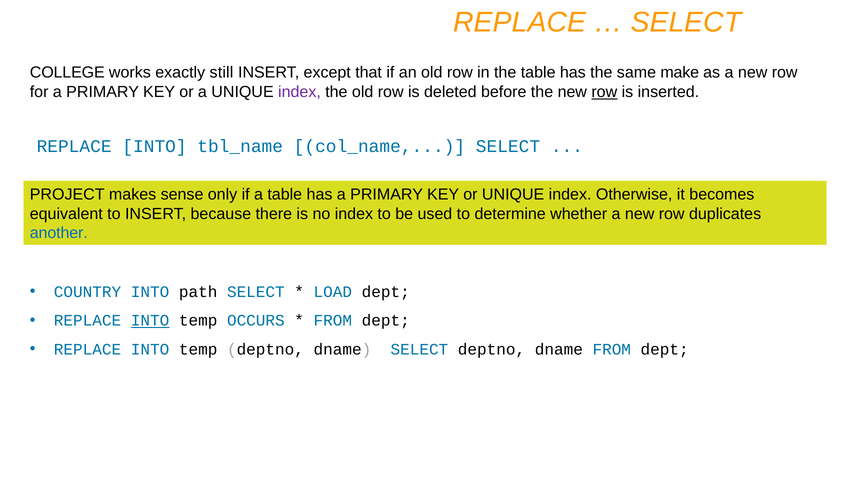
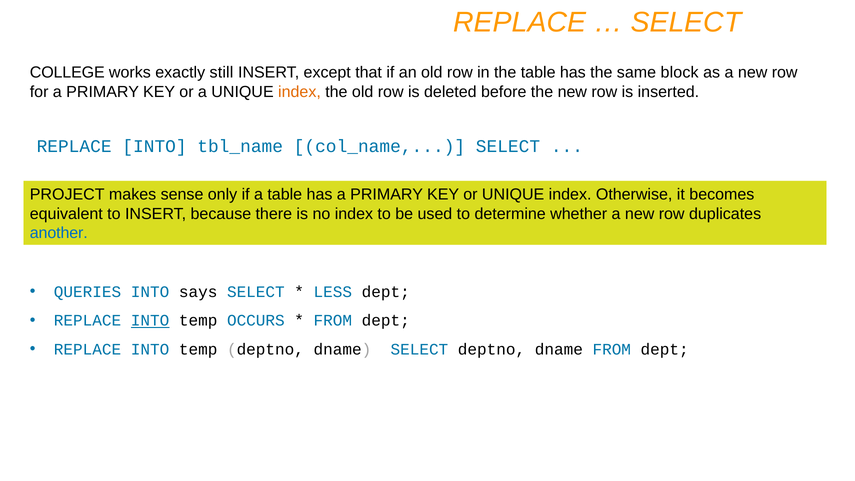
make: make -> block (680, 73)
index colour: purple -> orange (299, 92)
row underline: present -> none (604, 92)
COUNTRY: COUNTRY -> QUERIES (88, 292)
path: path -> says (198, 292)
LOAD: LOAD -> LESS (333, 292)
